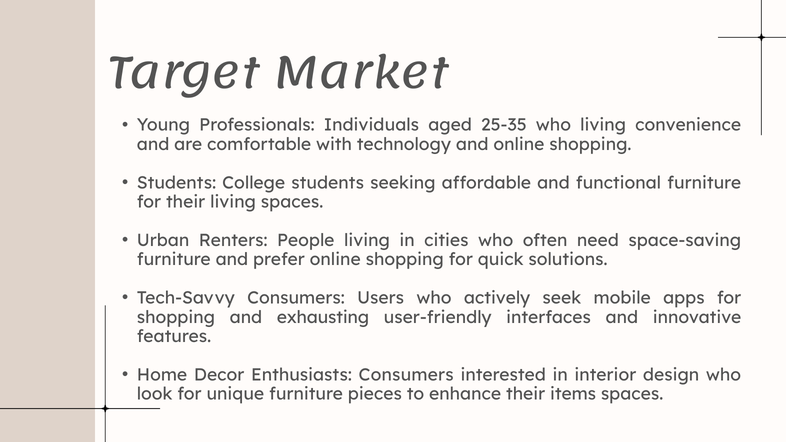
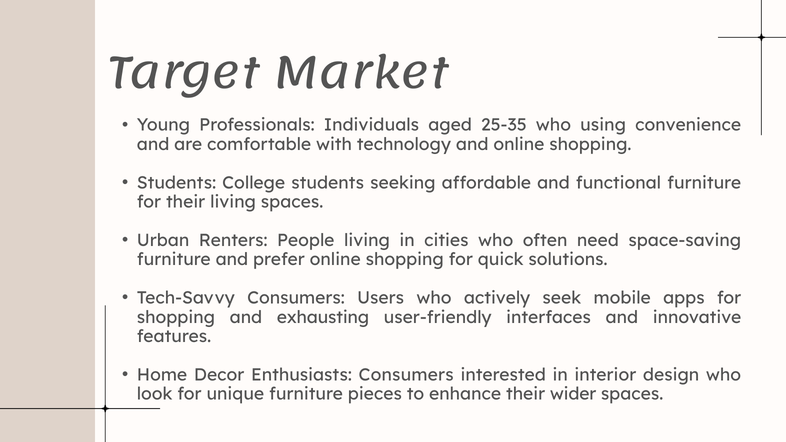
who living: living -> using (603, 125)
items: items -> wider (573, 394)
